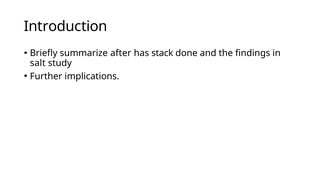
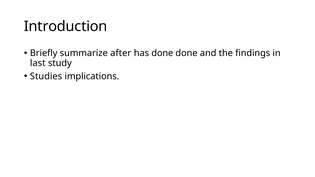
has stack: stack -> done (162, 53)
salt: salt -> last (38, 63)
Further: Further -> Studies (46, 76)
